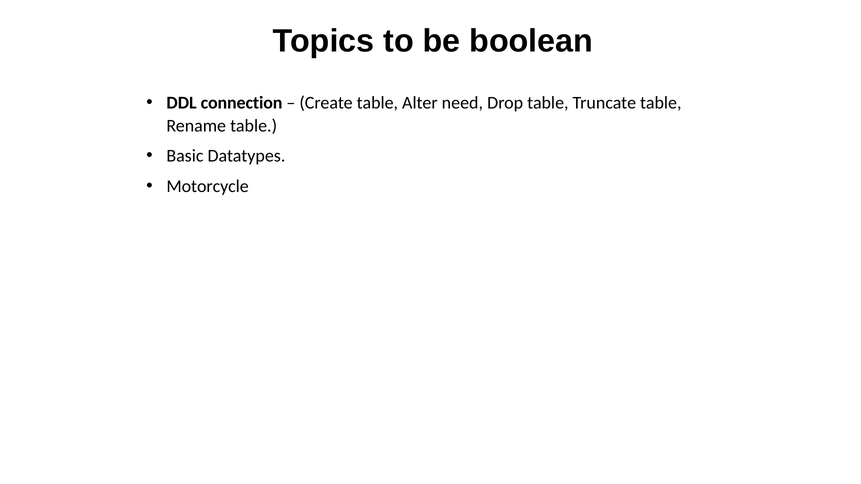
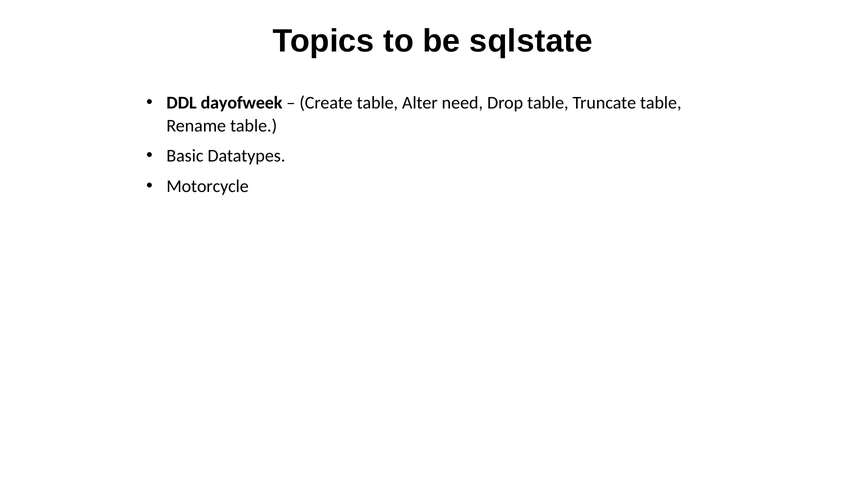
boolean: boolean -> sqlstate (531, 41)
connection: connection -> dayofweek (242, 103)
